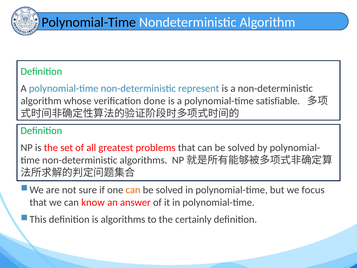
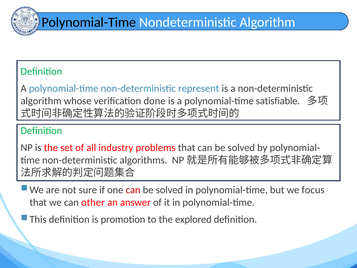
greatest: greatest -> industry (116, 148)
can colour: orange -> red (133, 190)
know: know -> other (93, 202)
is algorithms: algorithms -> promotion (123, 219)
certainly: certainly -> explored (193, 219)
